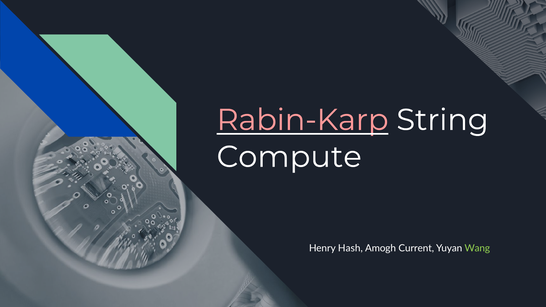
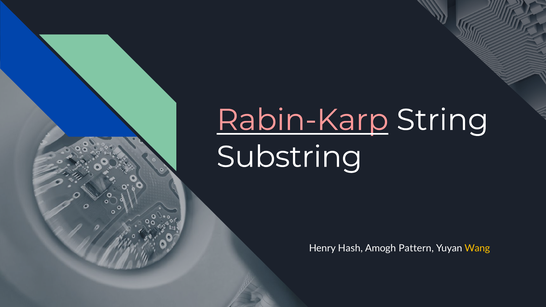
Compute: Compute -> Substring (289, 157)
Current: Current -> Pattern (416, 248)
Wang colour: light green -> yellow (477, 248)
